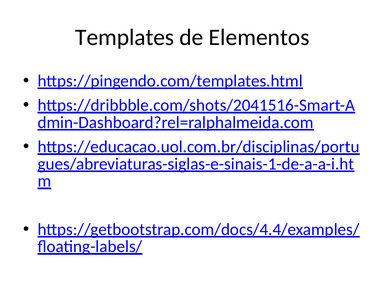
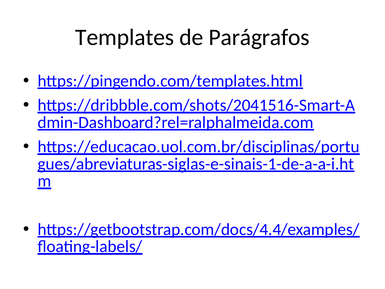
Elementos: Elementos -> Parágrafos (259, 37)
